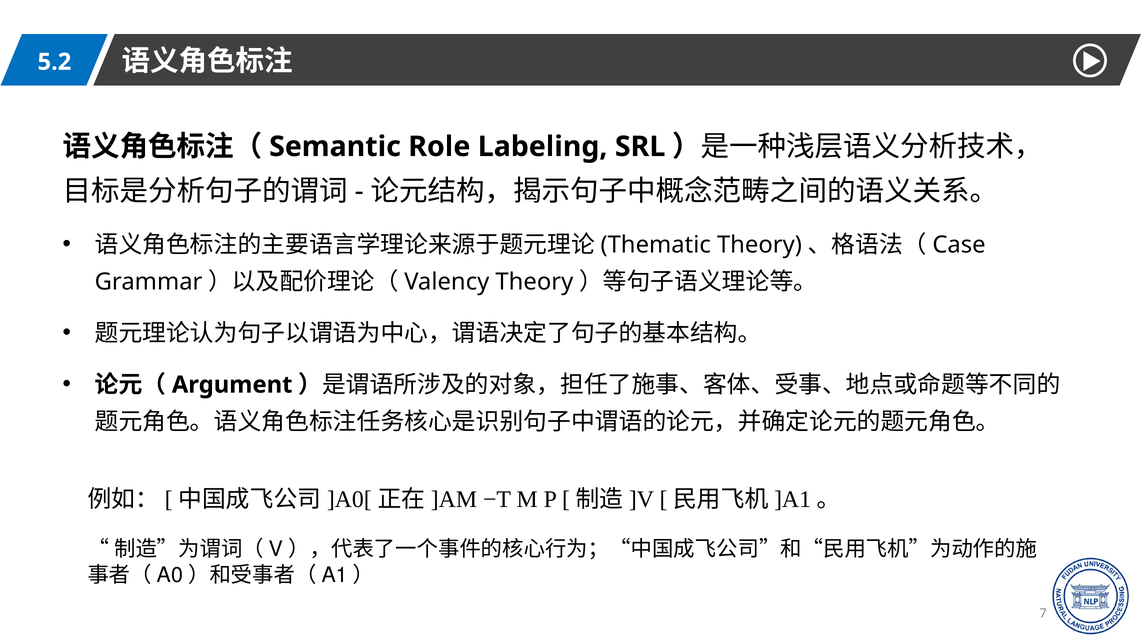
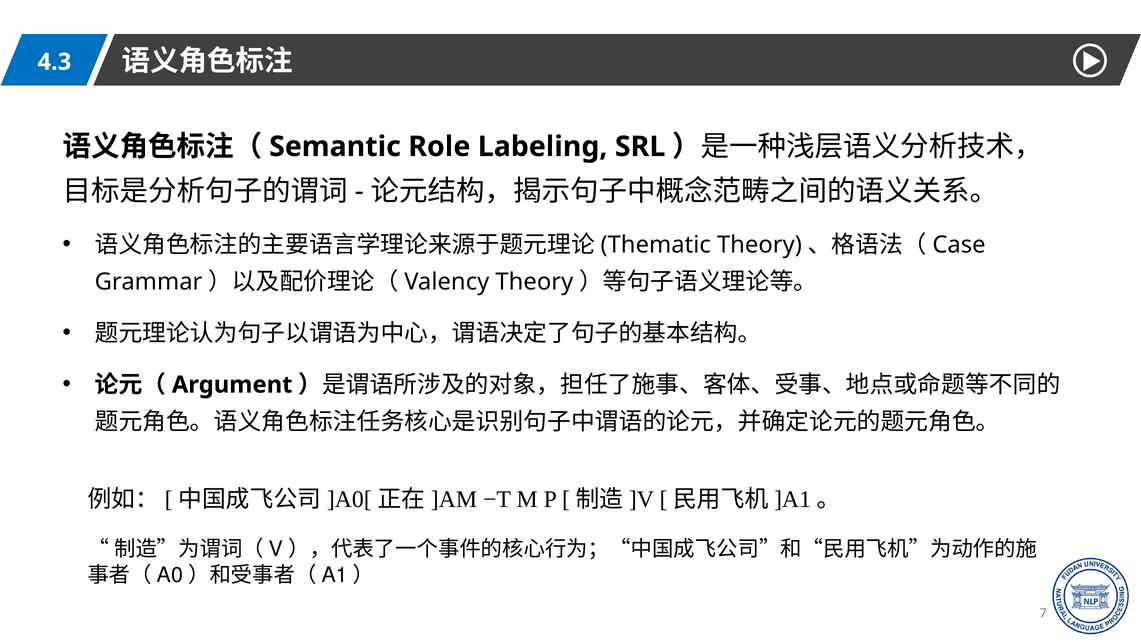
5.2: 5.2 -> 4.3 (54, 62)
